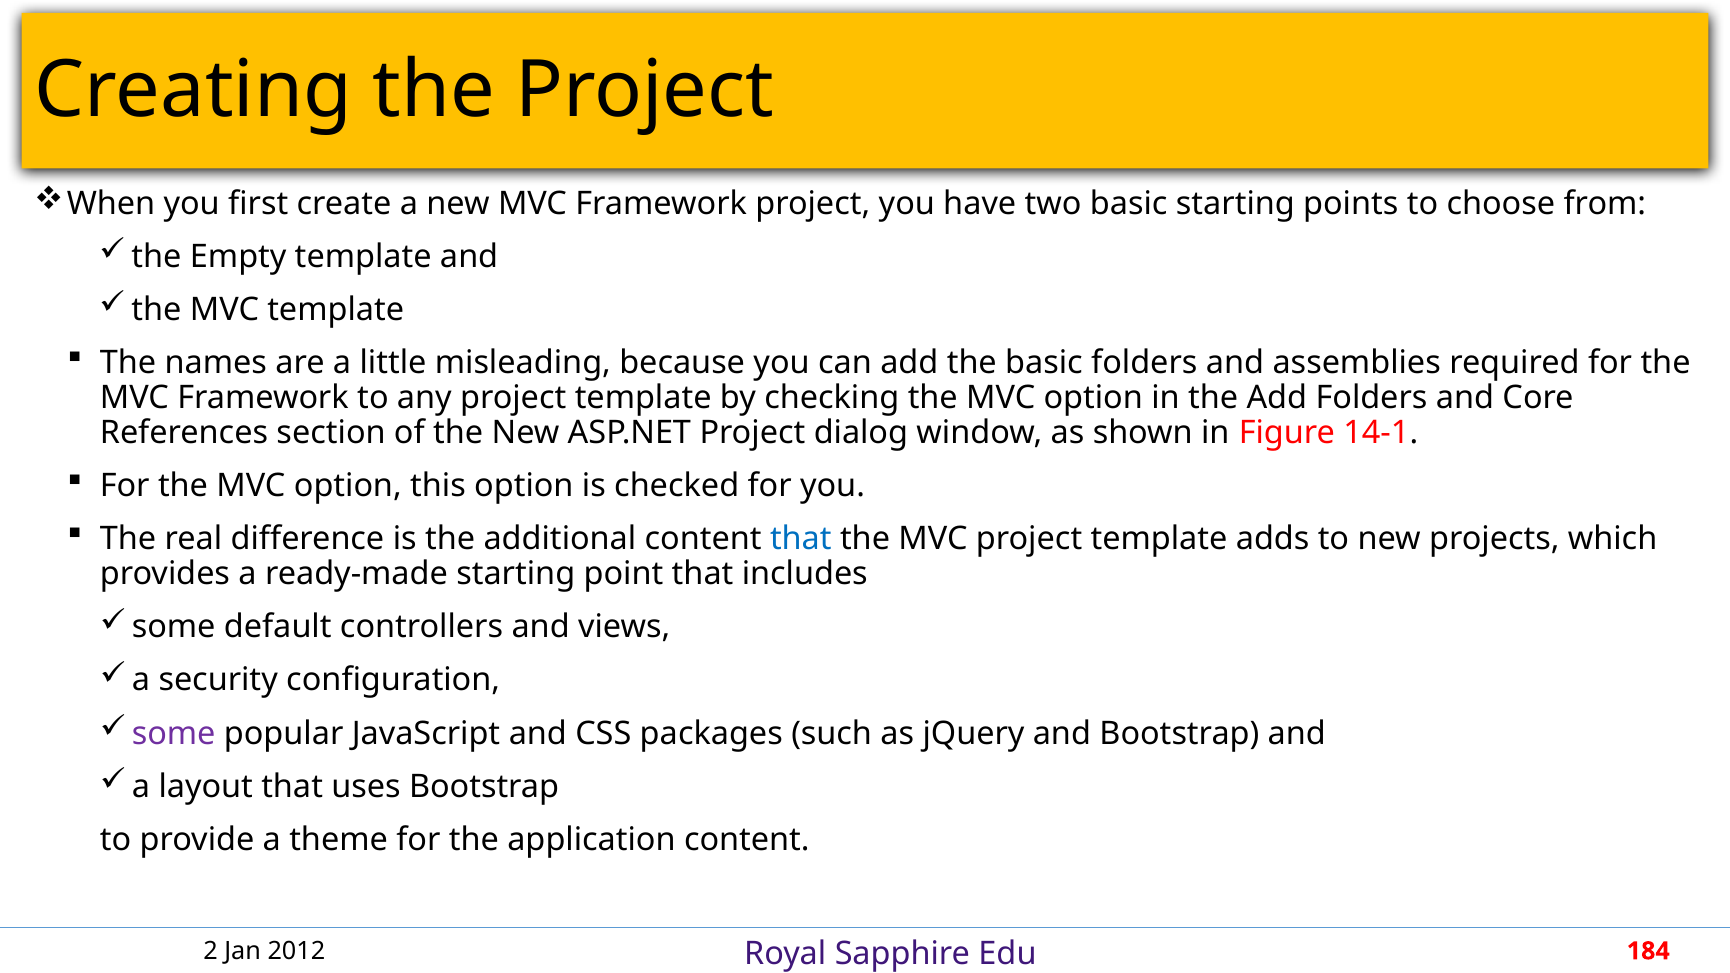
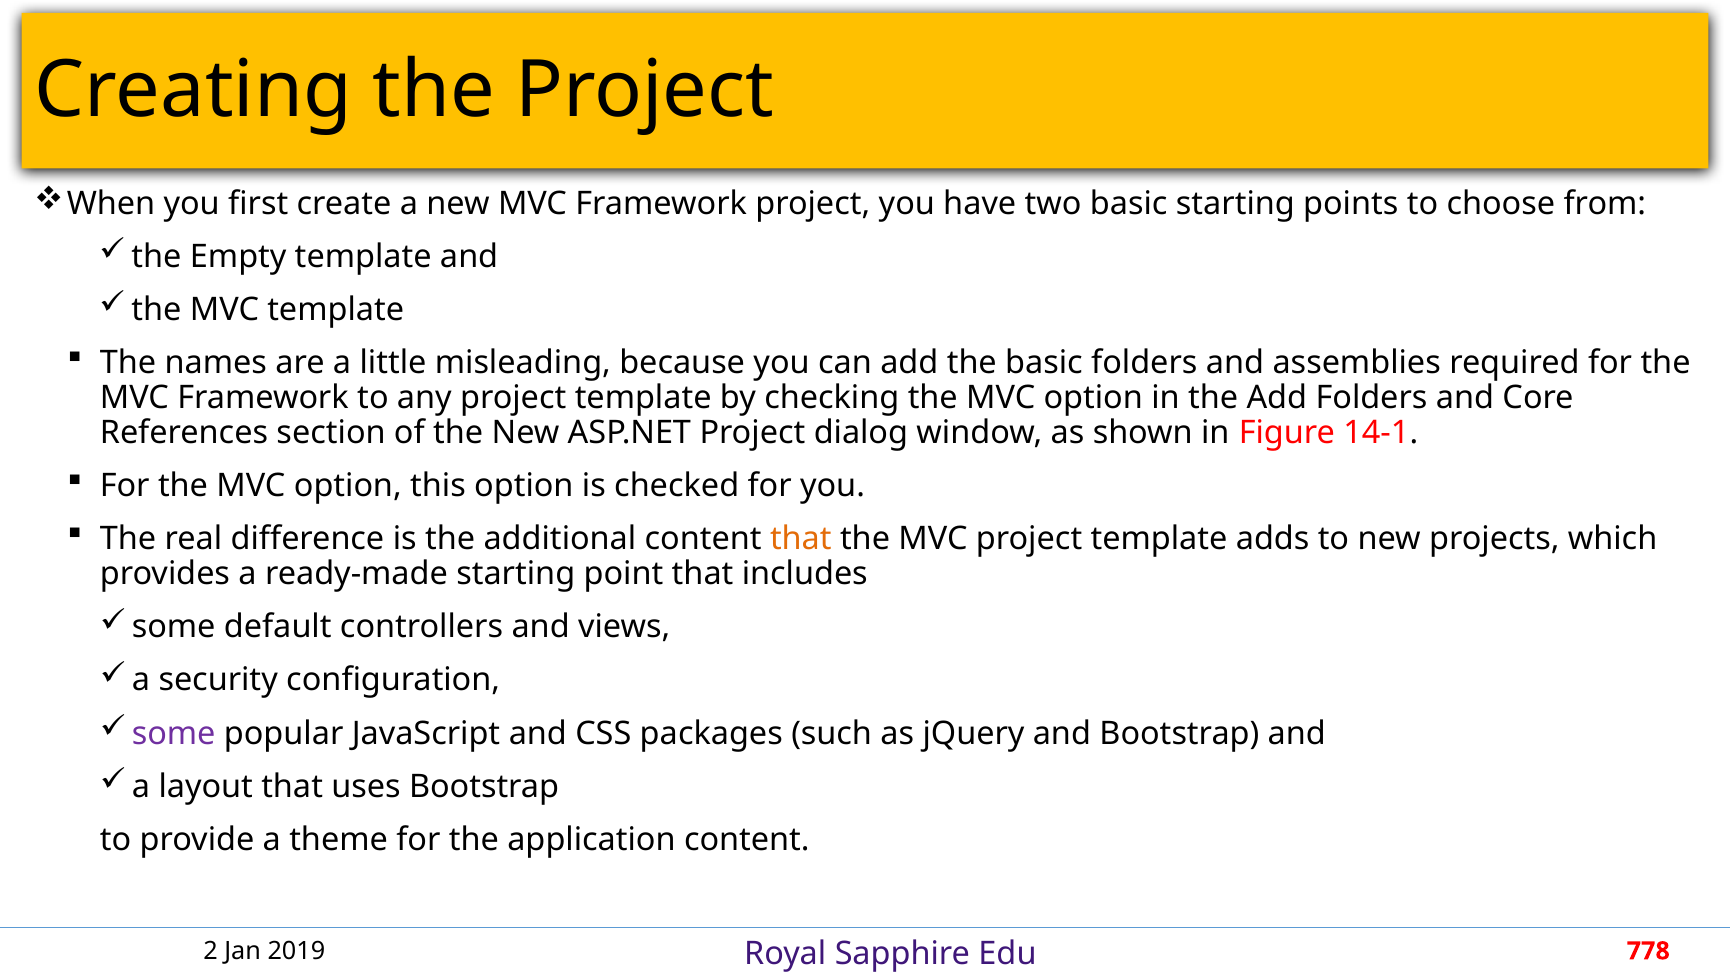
that colour: blue -> orange (801, 539)
2012: 2012 -> 2019 (296, 951)
184: 184 -> 778 (1648, 951)
